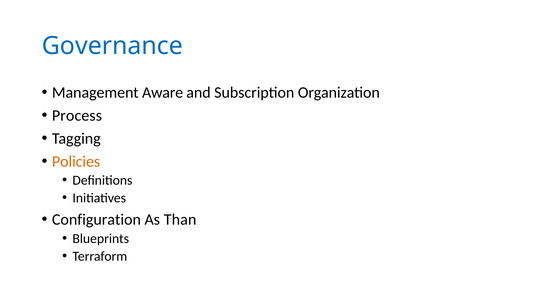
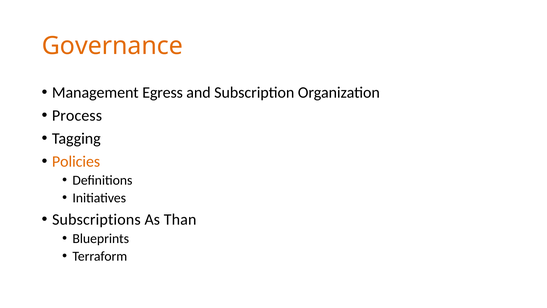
Governance colour: blue -> orange (112, 46)
Aware: Aware -> Egress (163, 92)
Configuration: Configuration -> Subscriptions (96, 219)
